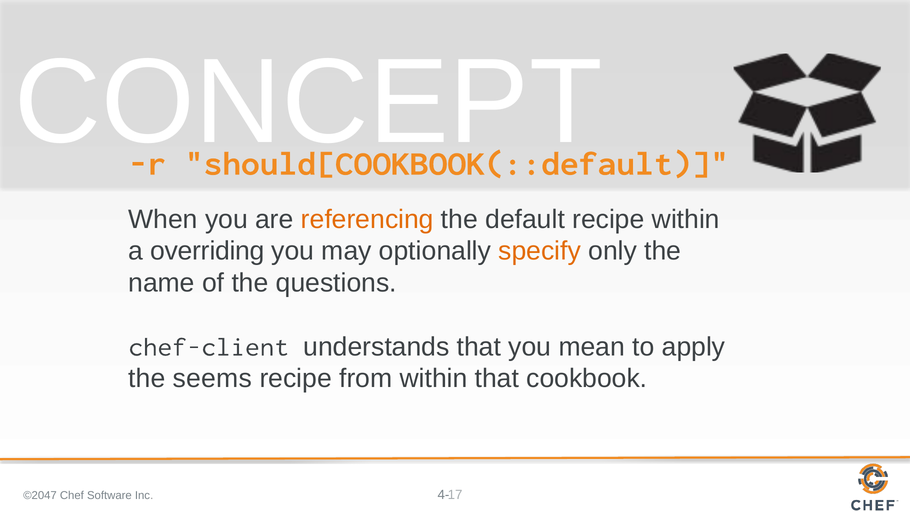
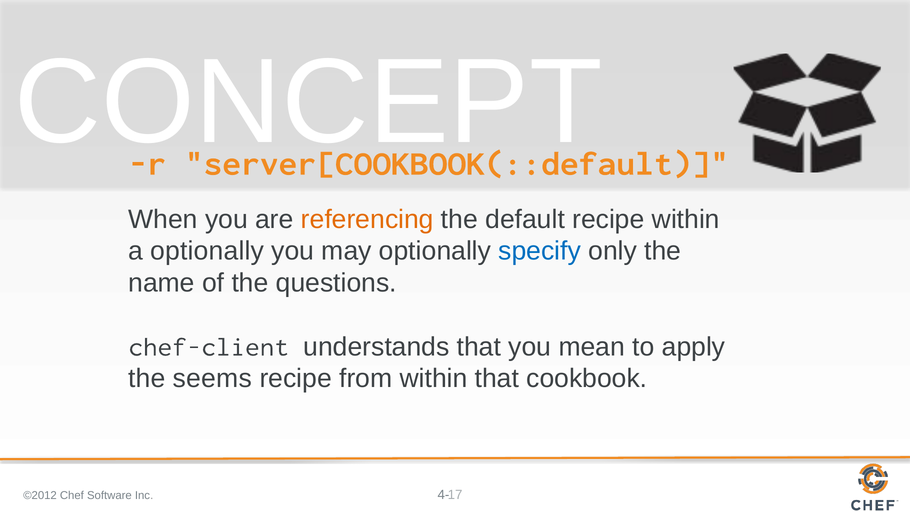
should[COOKBOOK(::default: should[COOKBOOK(::default -> server[COOKBOOK(::default (457, 163)
a overriding: overriding -> optionally (207, 251)
specify colour: orange -> blue (540, 251)
©2047: ©2047 -> ©2012 (40, 495)
